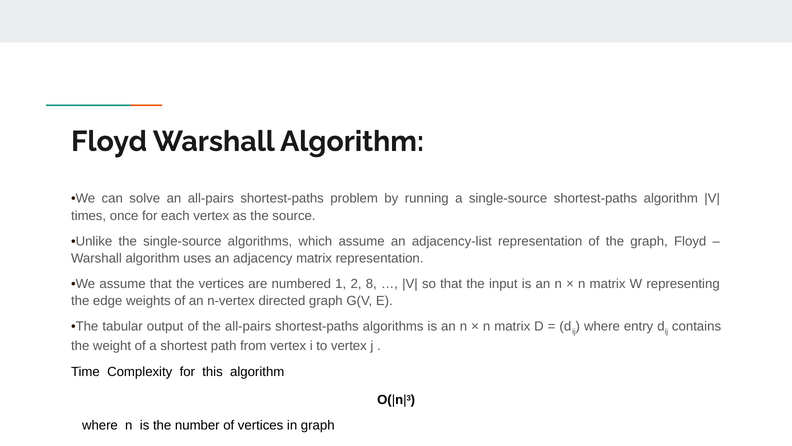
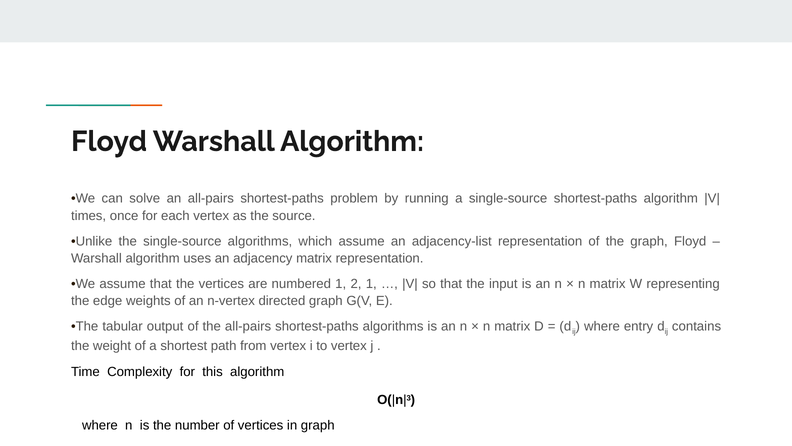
2 8: 8 -> 1 (371, 283)
